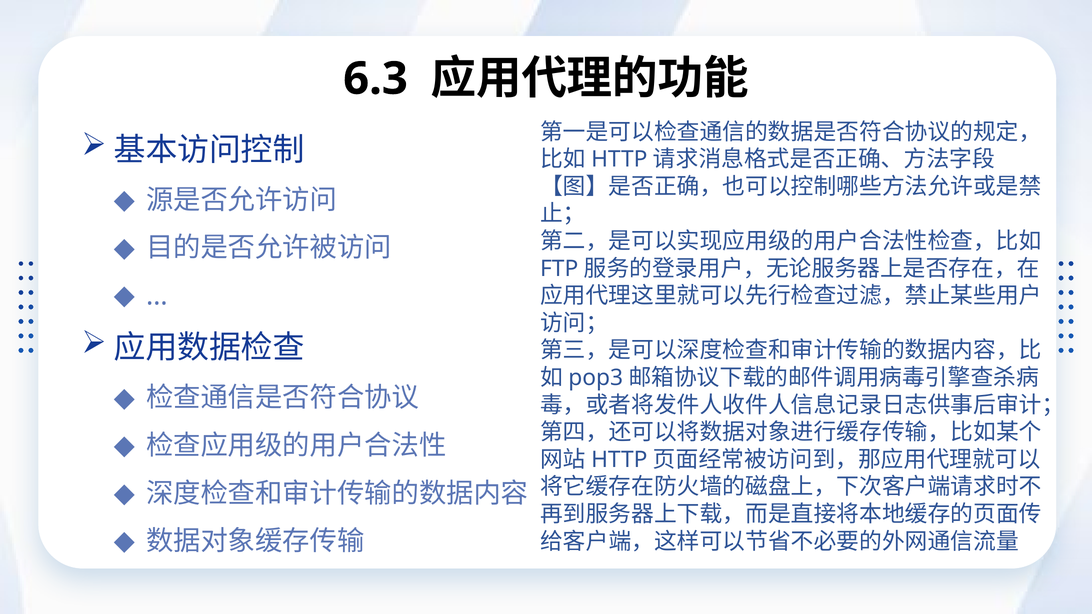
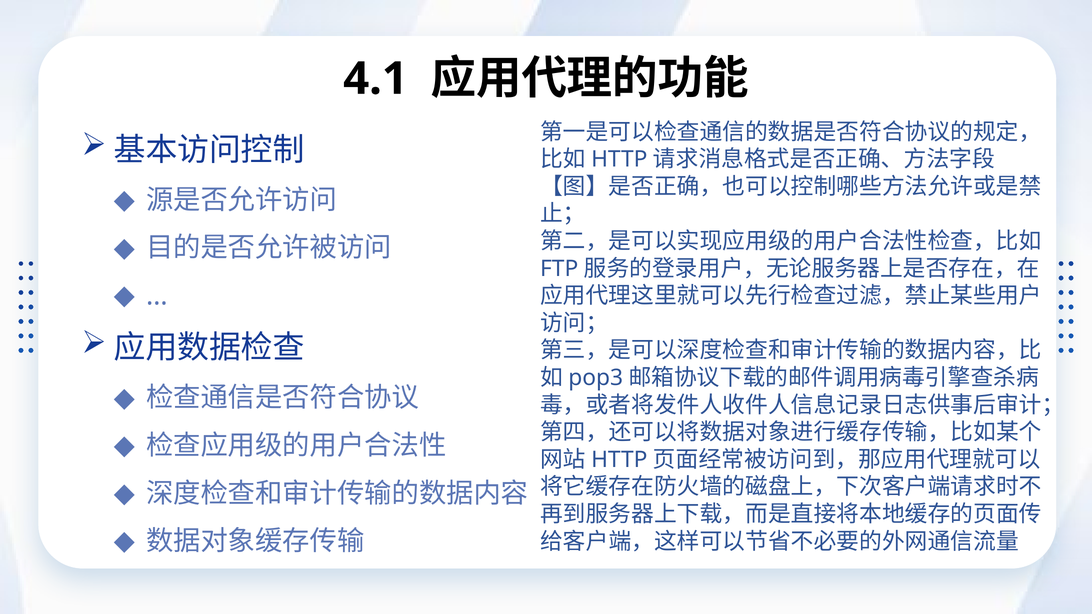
6.3: 6.3 -> 4.1 (376, 79)
